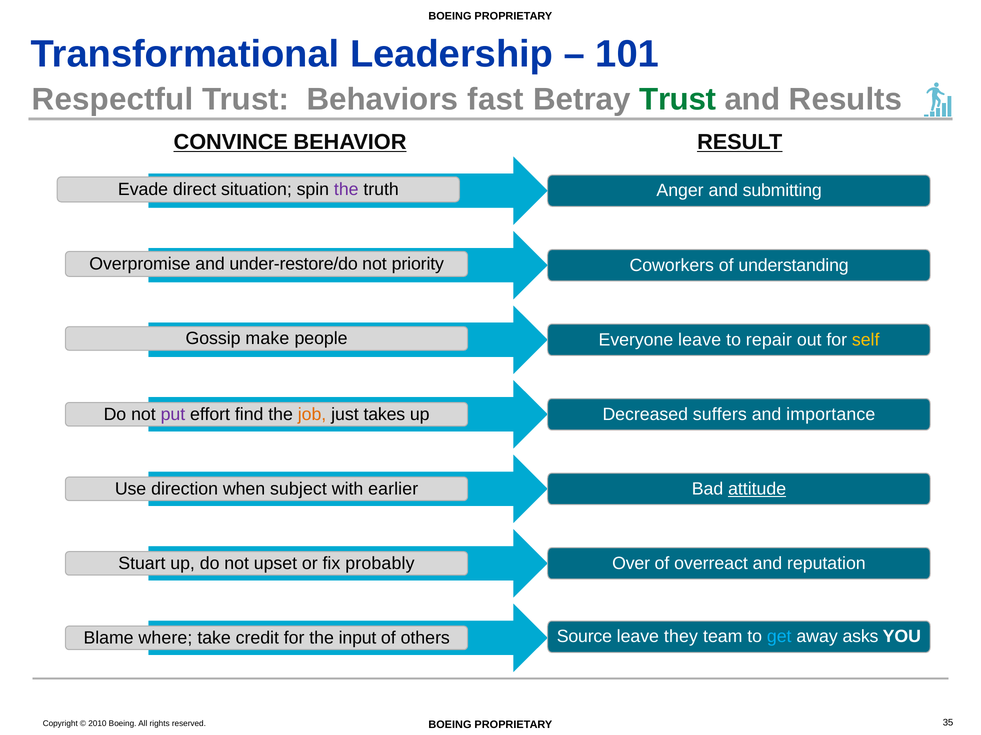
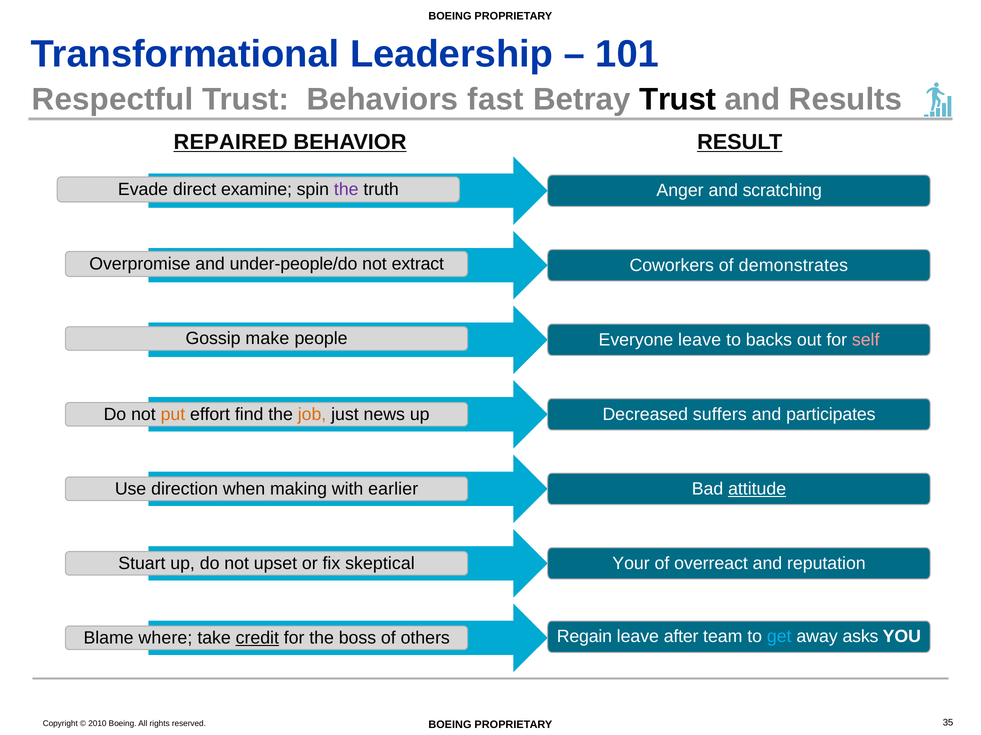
Trust colour: green -> black (678, 100)
CONVINCE: CONVINCE -> REPAIRED (231, 142)
situation: situation -> examine (256, 189)
submitting: submitting -> scratching (782, 191)
under-restore/do: under-restore/do -> under-people/do (294, 264)
priority: priority -> extract (418, 264)
understanding: understanding -> demonstrates (793, 265)
repair: repair -> backs (769, 340)
self colour: yellow -> pink (866, 340)
put colour: purple -> orange (173, 415)
takes: takes -> news (384, 415)
importance: importance -> participates (831, 415)
subject: subject -> making (299, 489)
probably: probably -> skeptical (380, 564)
Over: Over -> Your (631, 564)
Source: Source -> Regain (584, 637)
they: they -> after (681, 637)
credit underline: none -> present (257, 638)
input: input -> boss (357, 638)
